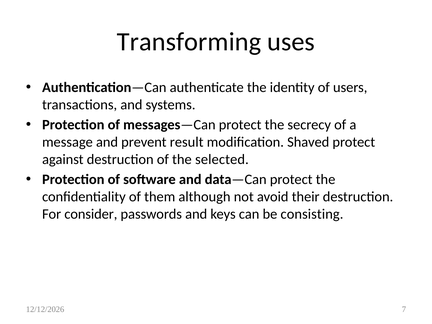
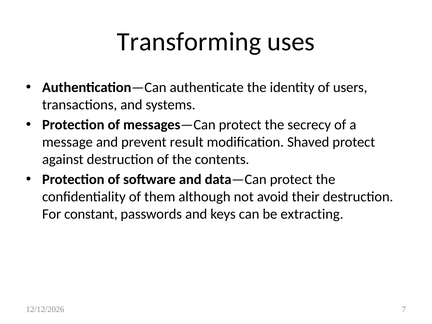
selected: selected -> contents (222, 159)
consider: consider -> constant (91, 214)
consisting: consisting -> extracting (312, 214)
